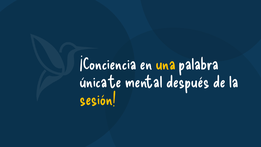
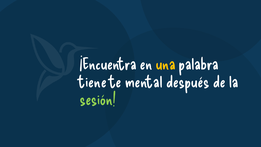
¡Conciencia: ¡Conciencia -> ¡Encuentra (108, 64)
única: única -> tiene (93, 82)
sesión colour: yellow -> light green (98, 100)
